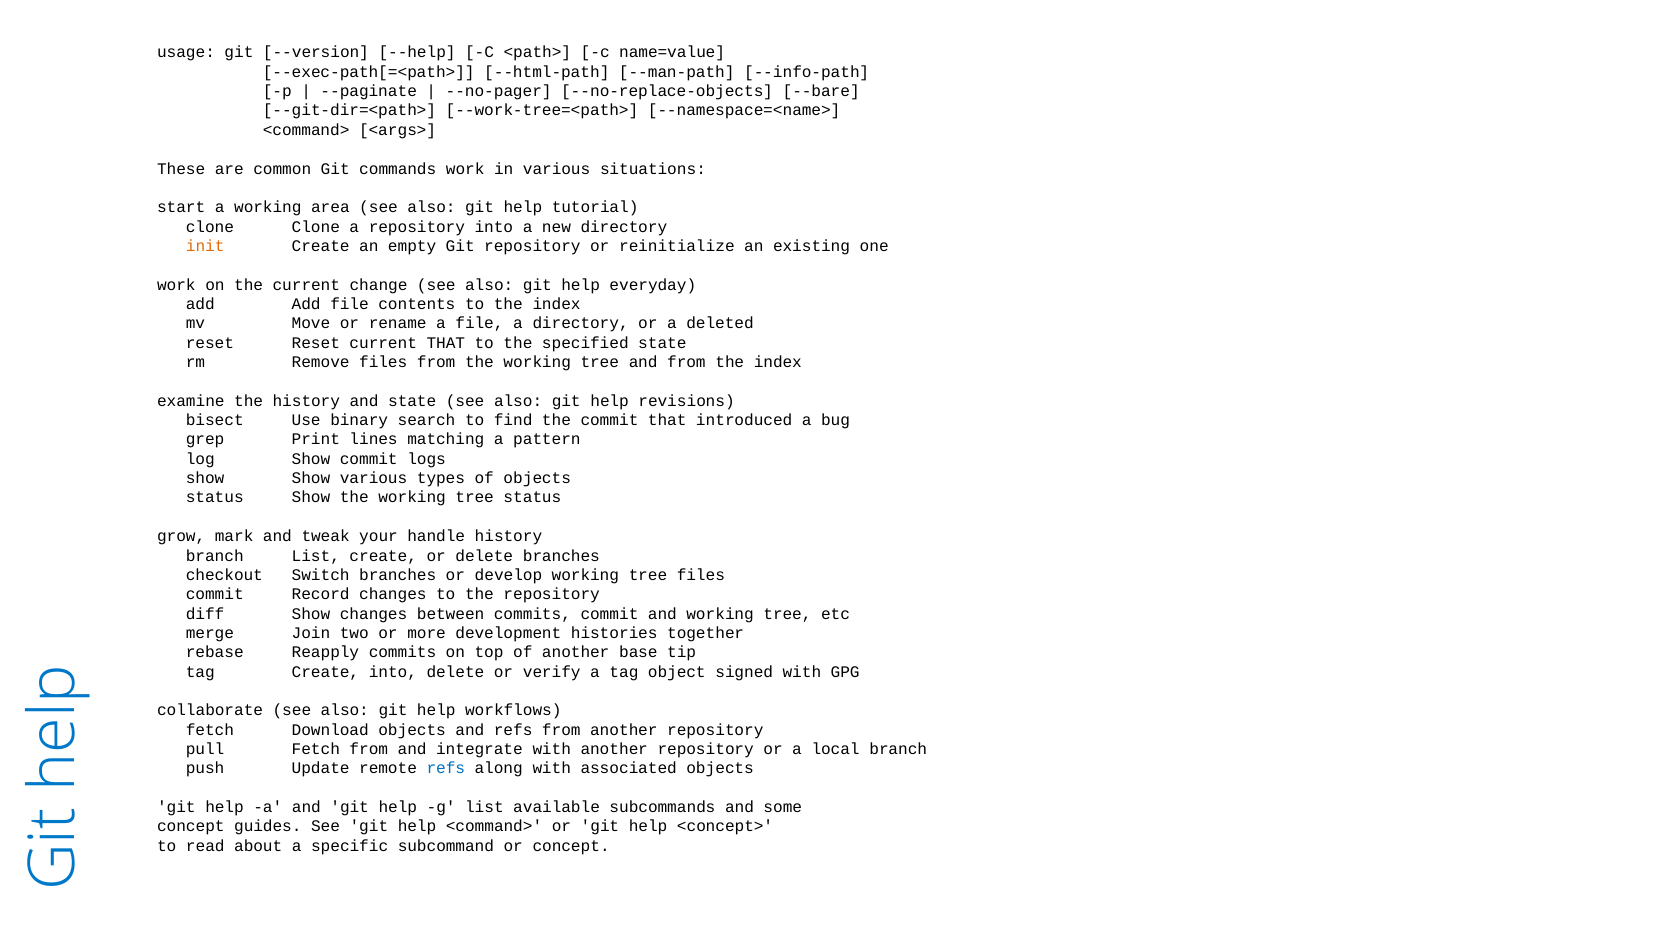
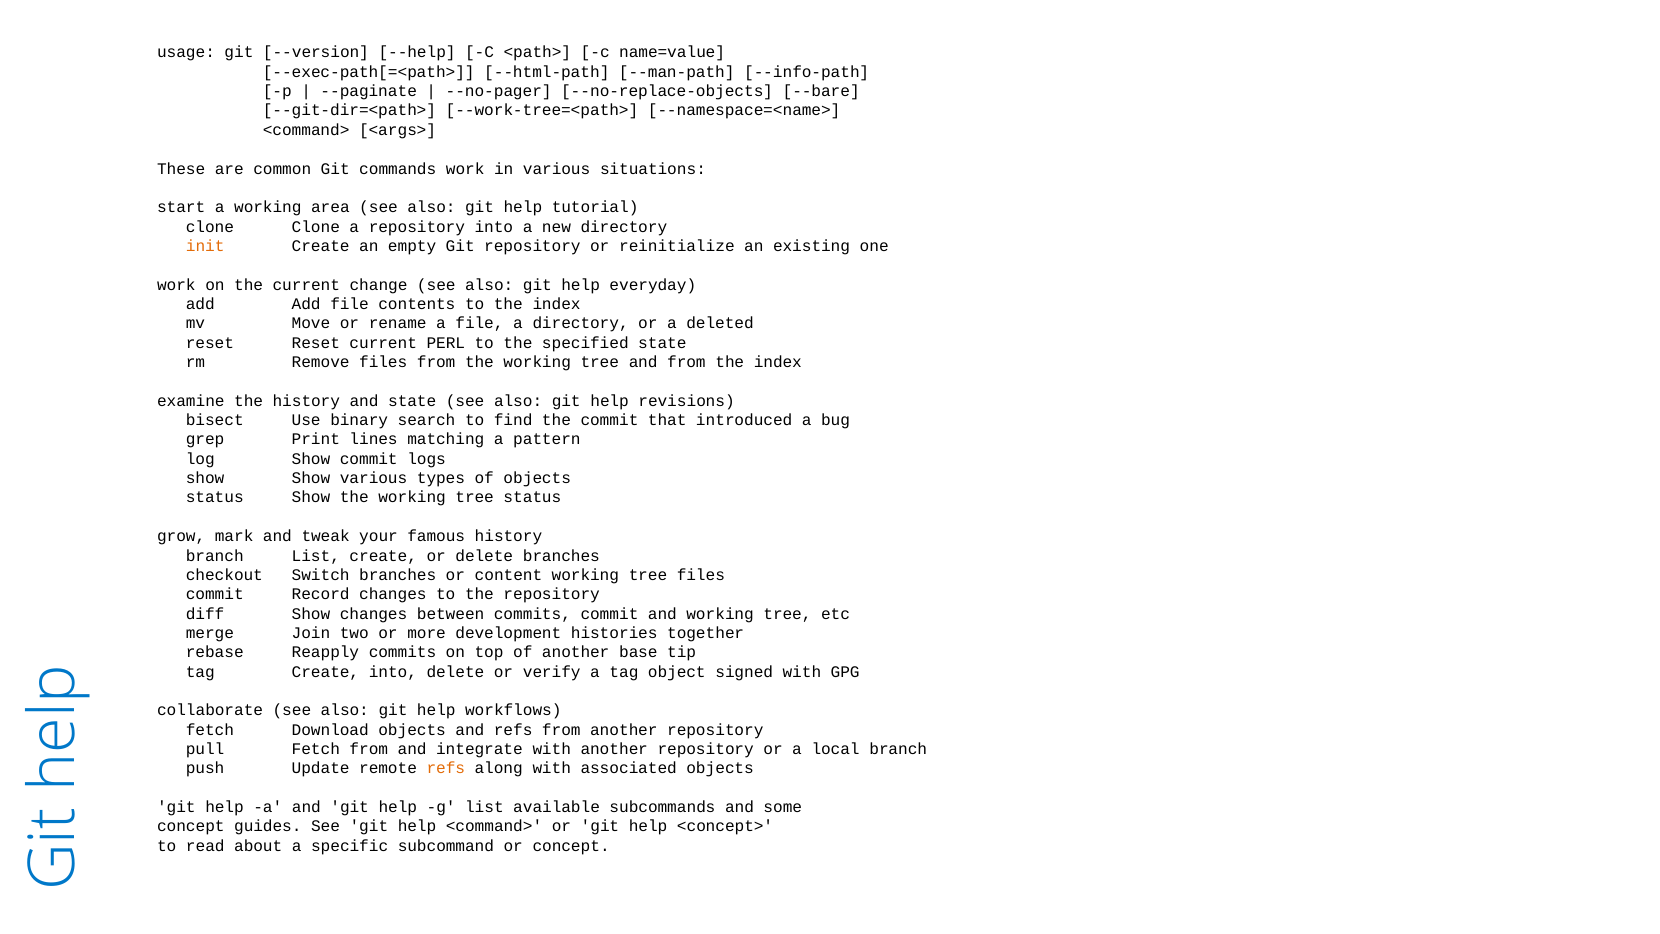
current THAT: THAT -> PERL (446, 343)
handle: handle -> famous (436, 536)
develop: develop -> content (508, 575)
refs colour: blue -> orange (446, 768)
